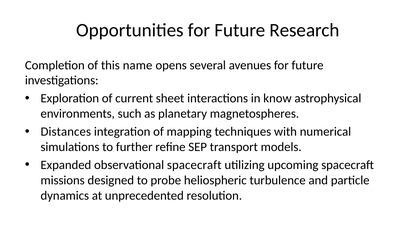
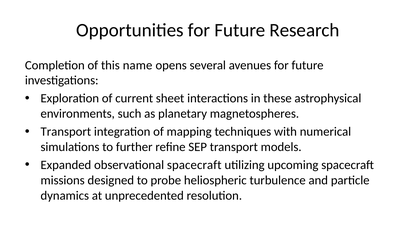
know: know -> these (277, 98)
Distances: Distances -> Transport (66, 132)
